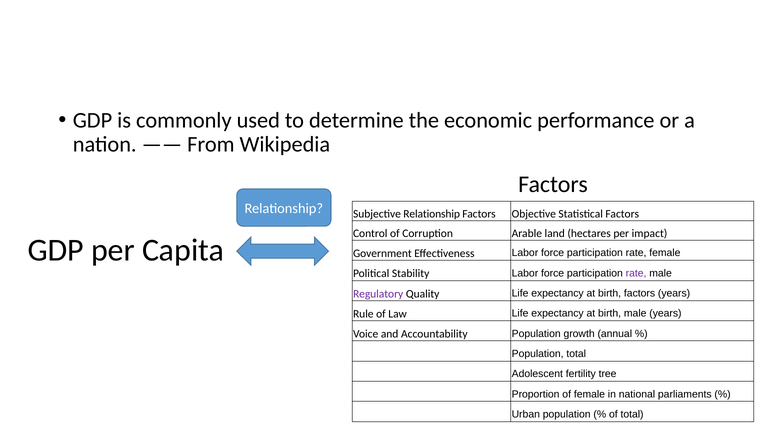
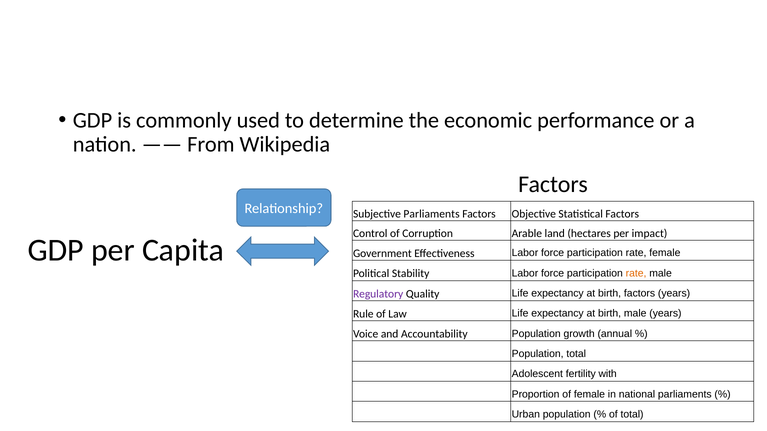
Subjective Relationship: Relationship -> Parliaments (432, 214)
rate colour: purple -> orange (636, 274)
tree: tree -> with (608, 374)
